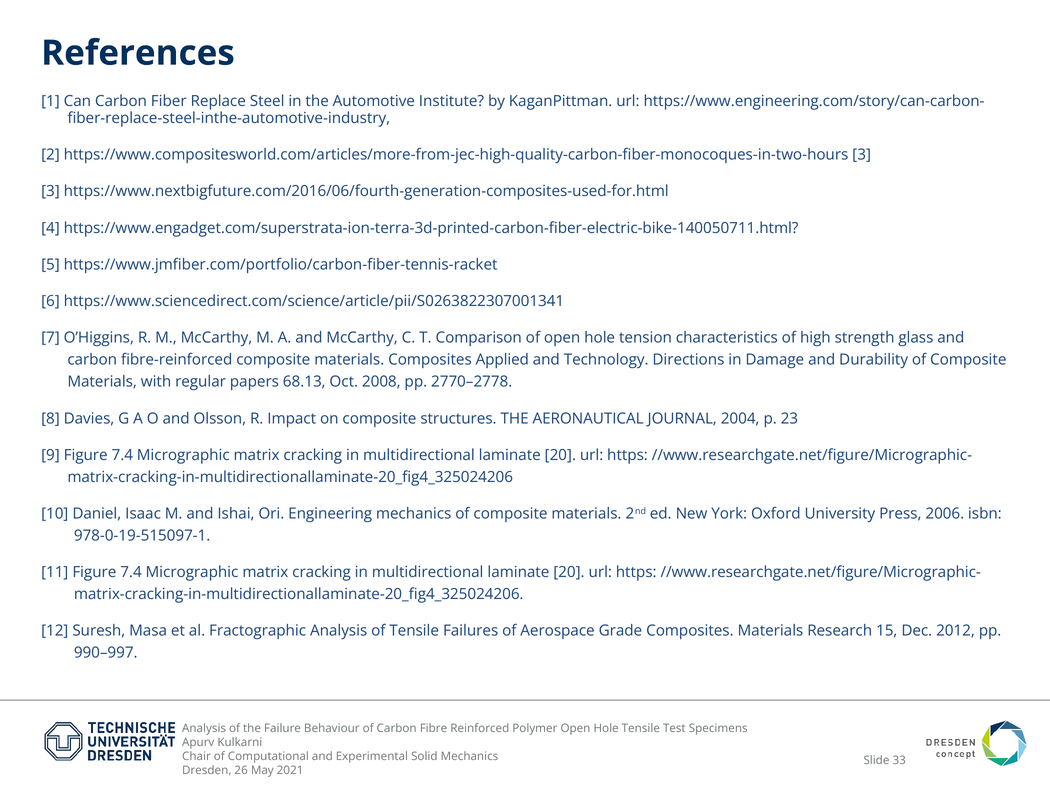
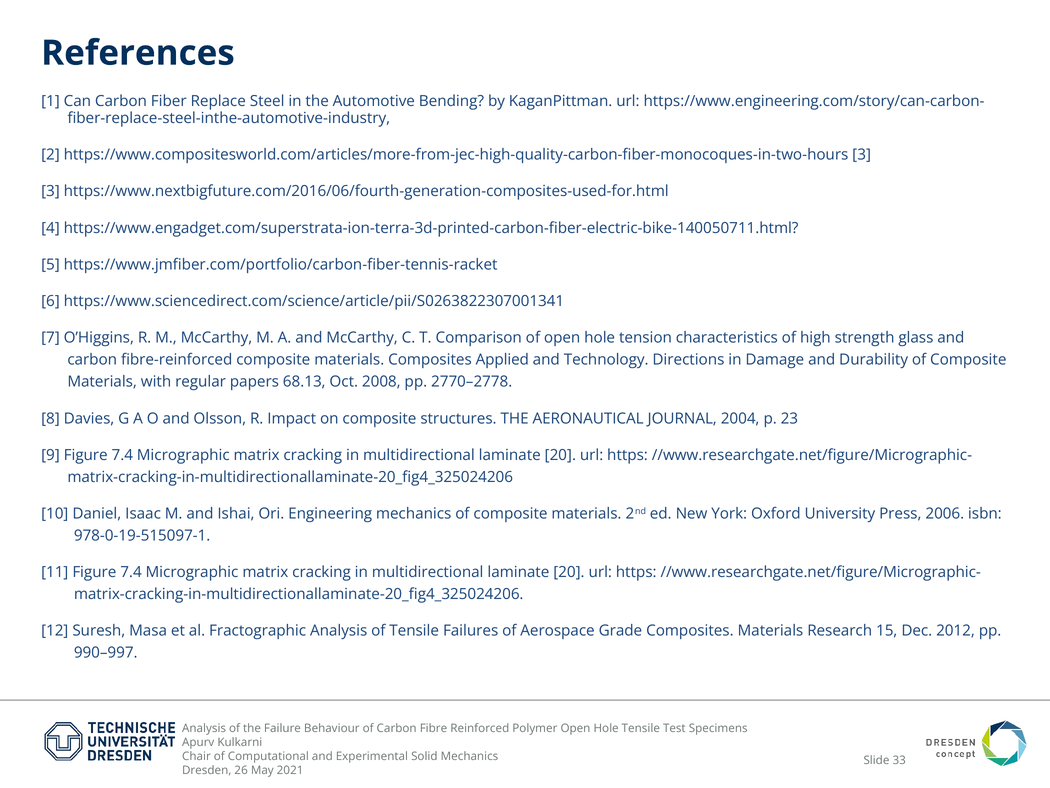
Institute: Institute -> Bending (451, 101)
